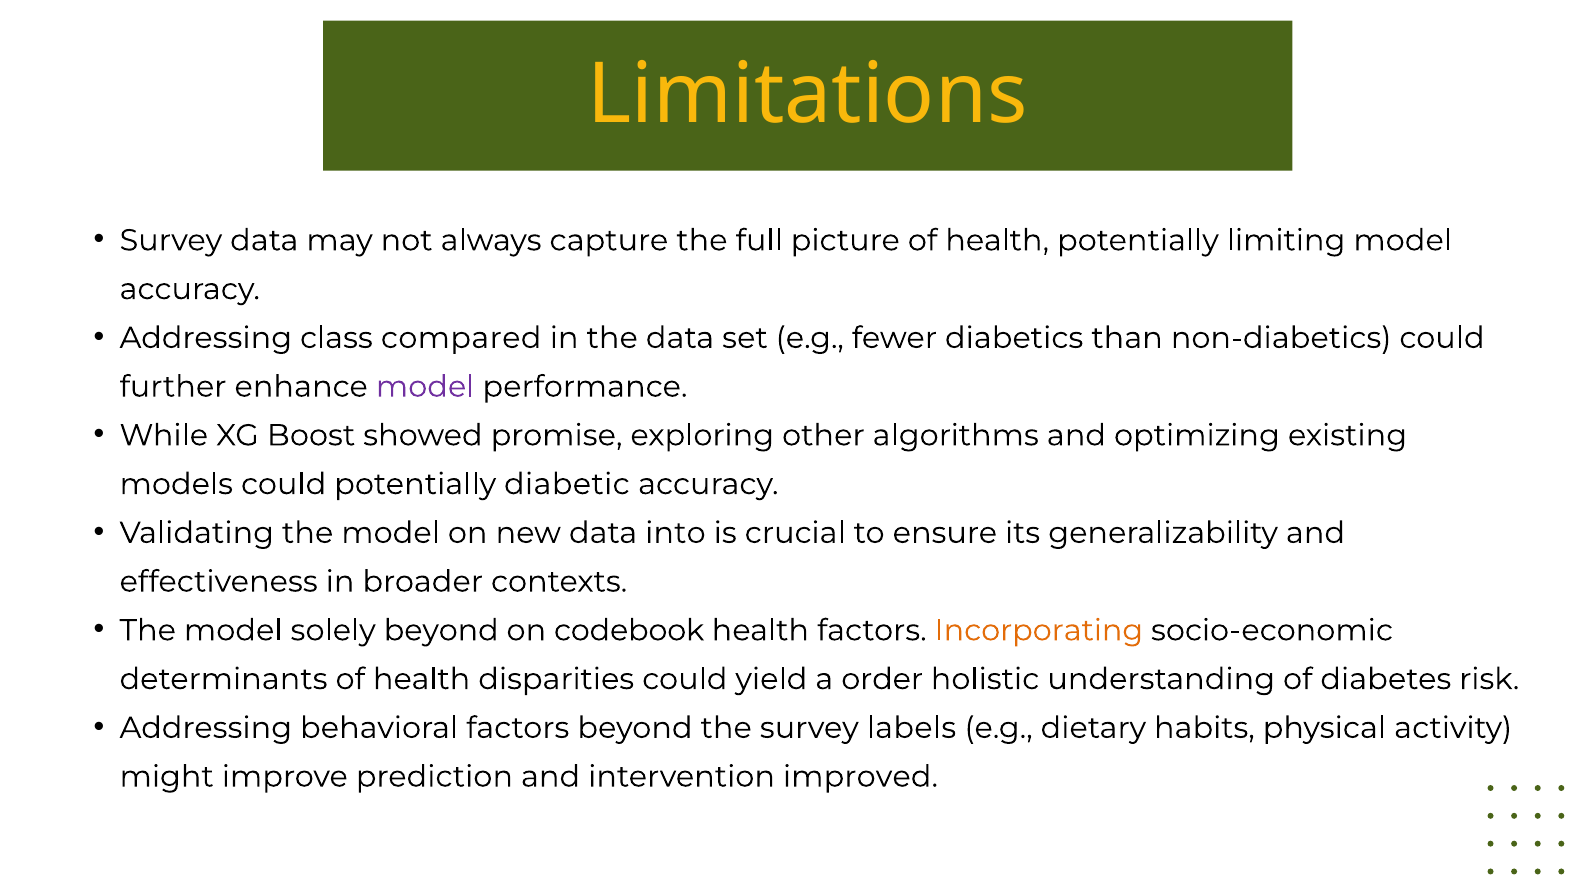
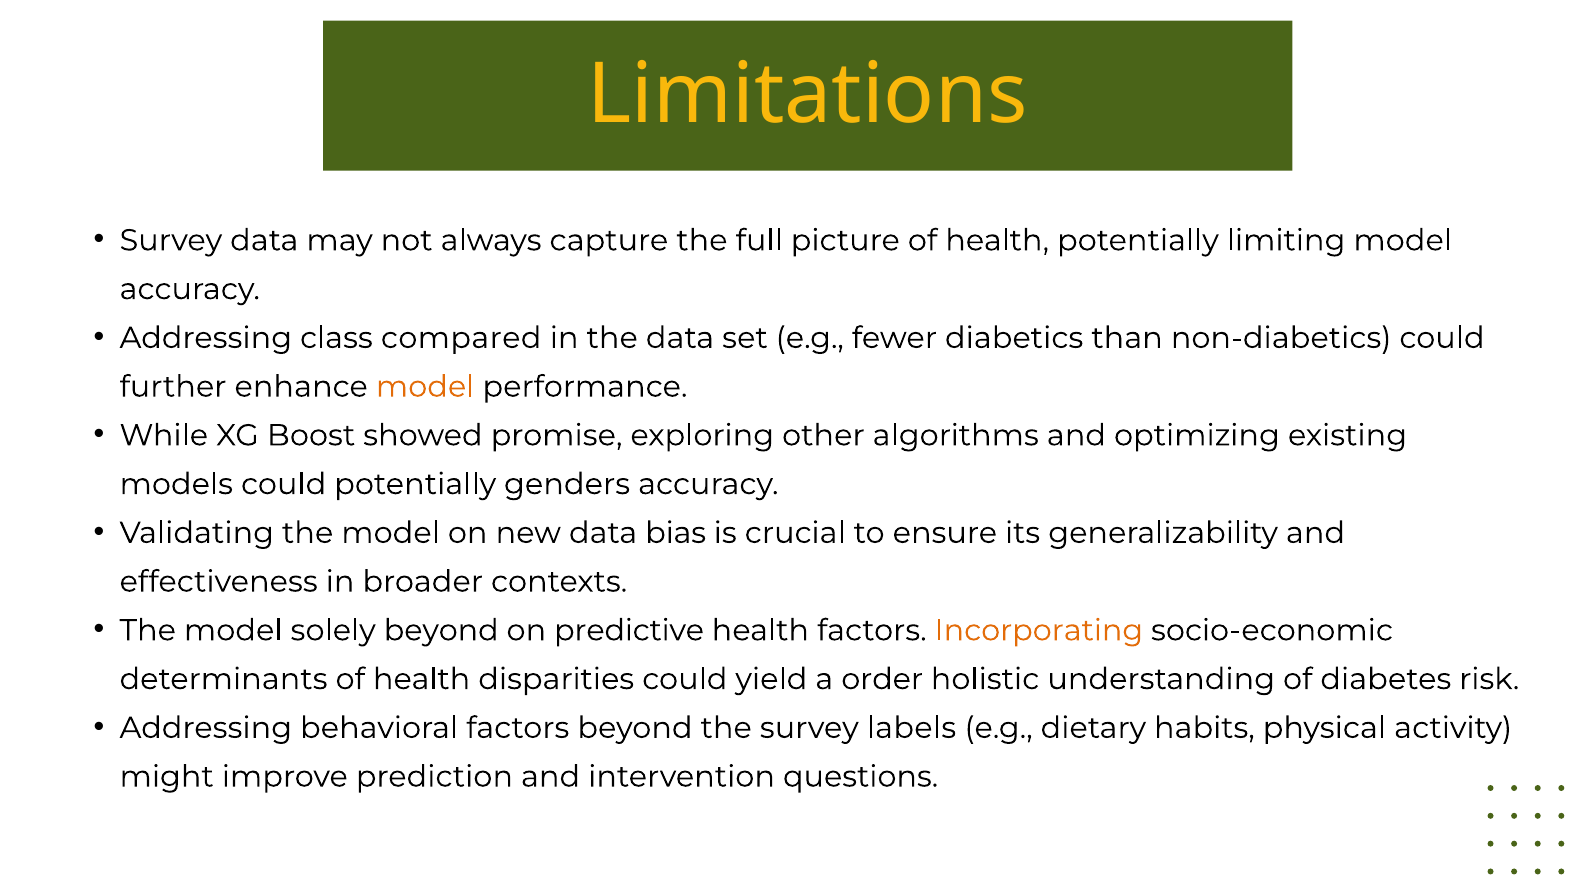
model colour: purple -> orange (425, 387)
diabetic: diabetic -> genders (567, 484)
into: into -> bias (676, 533)
codebook: codebook -> predictive (629, 630)
improved: improved -> questions (861, 776)
